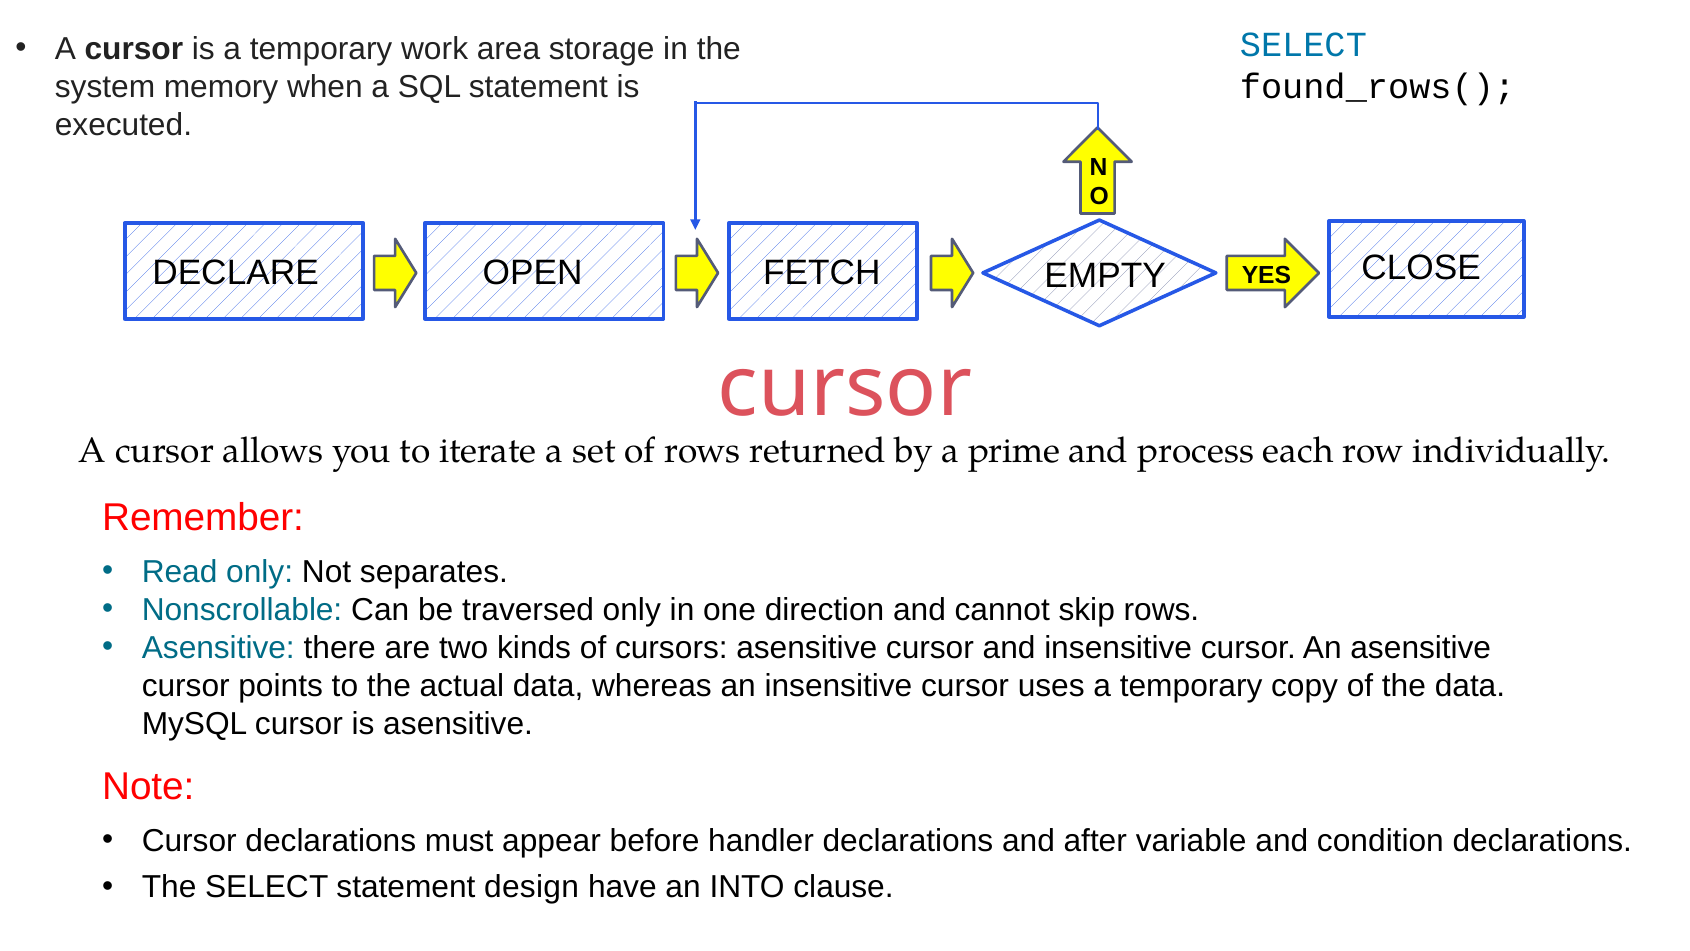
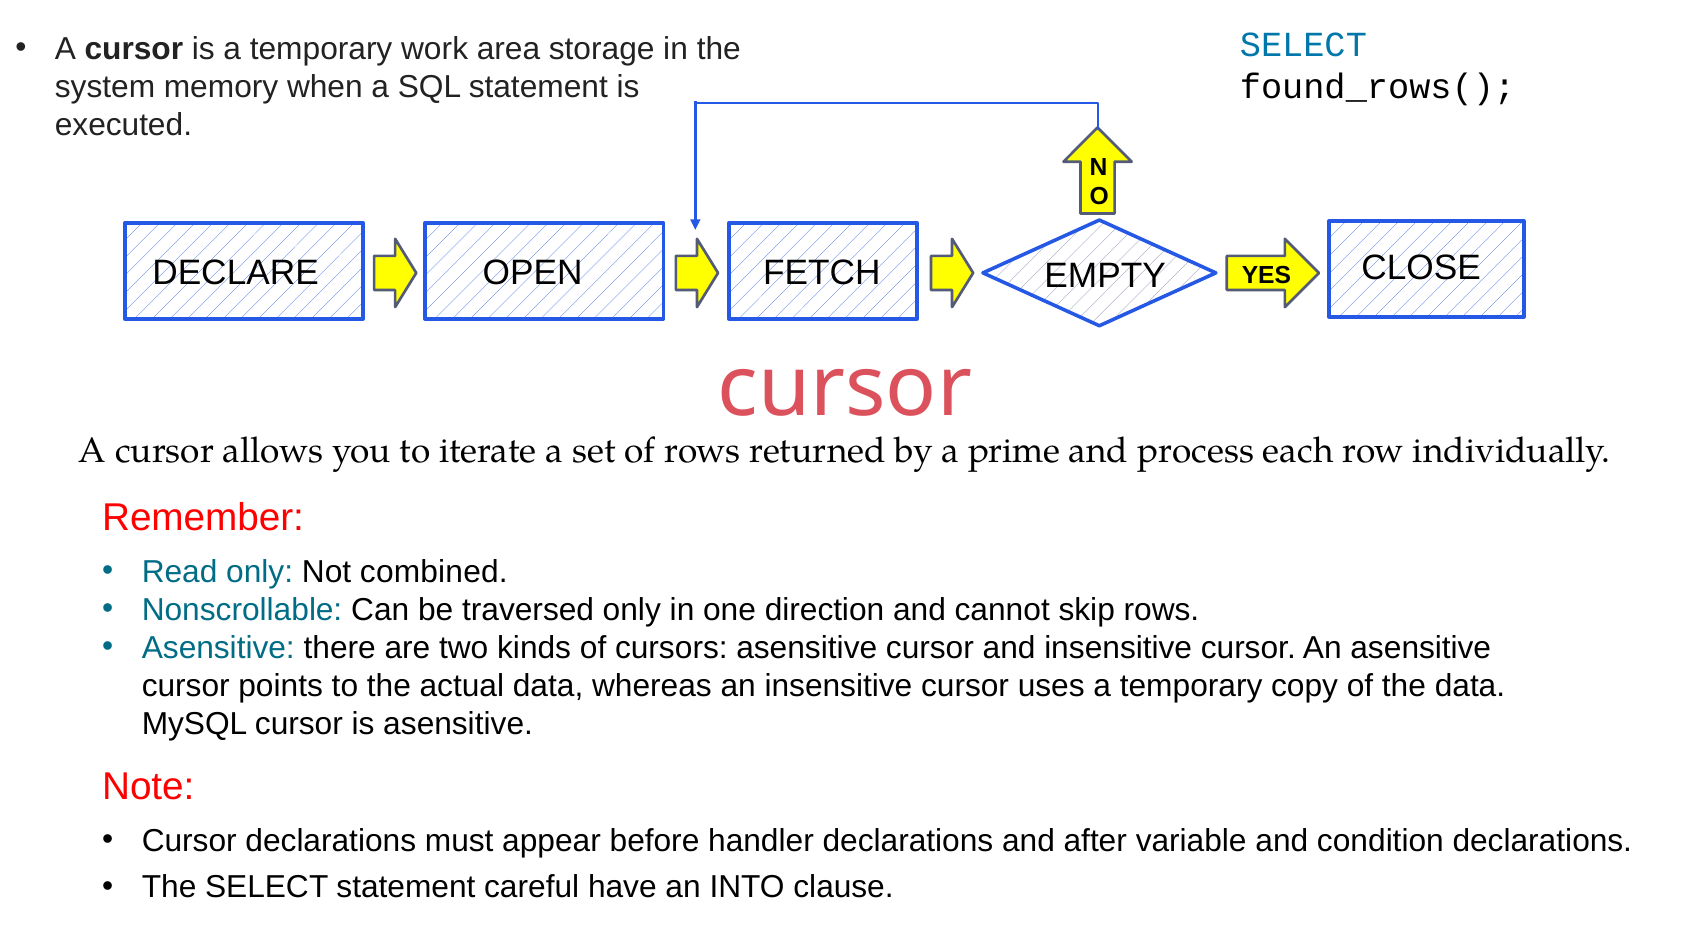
separates: separates -> combined (434, 572)
design: design -> careful (532, 887)
